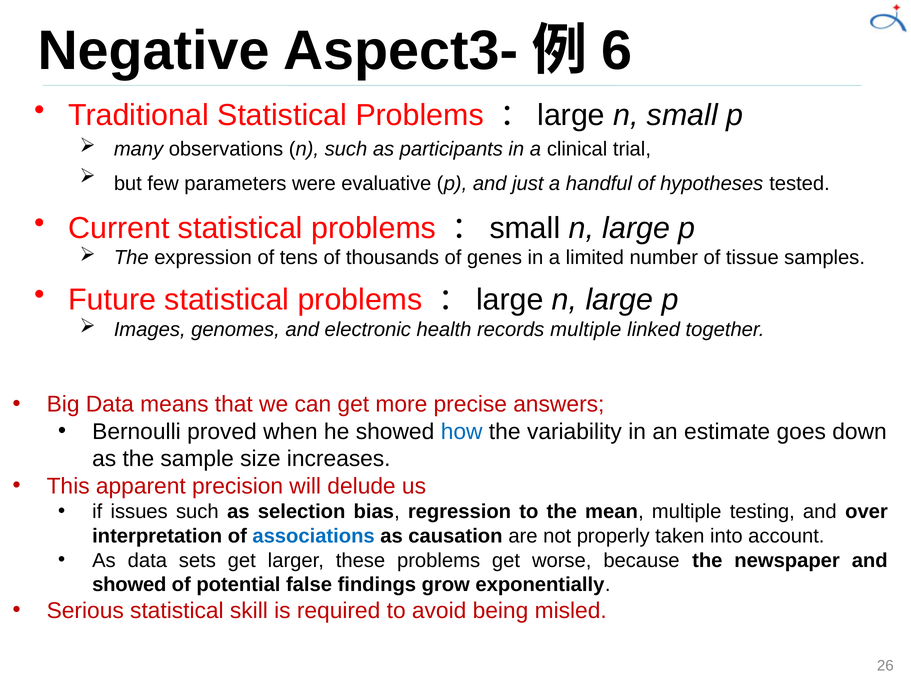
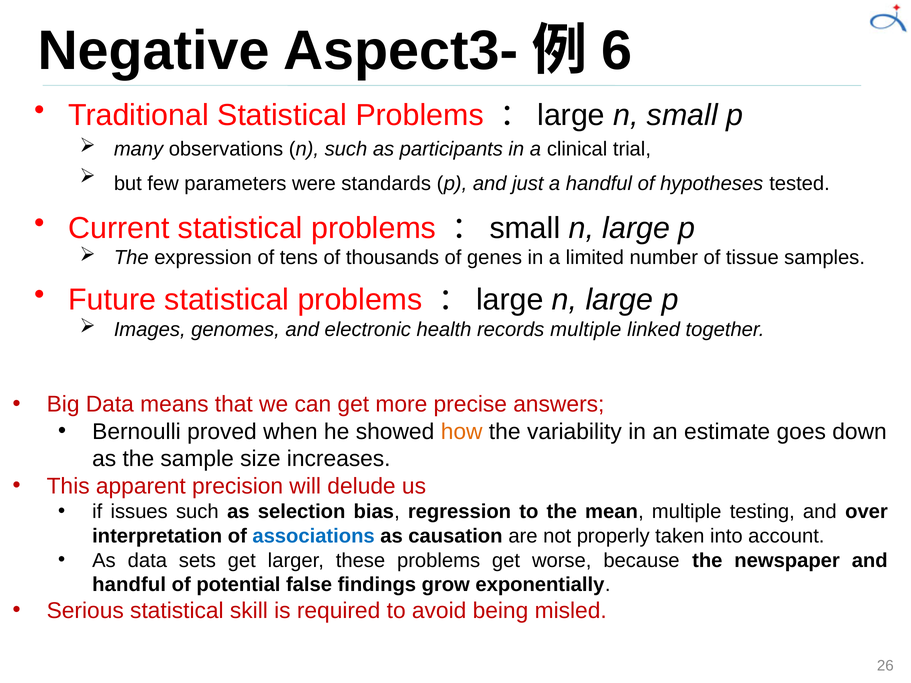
evaluative: evaluative -> standards (386, 184)
how colour: blue -> orange (462, 432)
showed: showed -> handful (129, 585)
